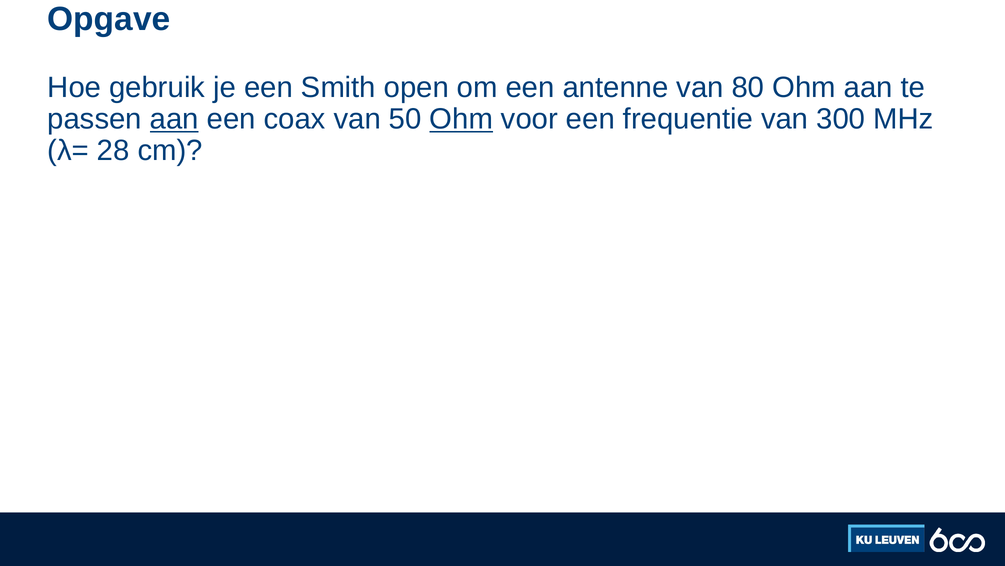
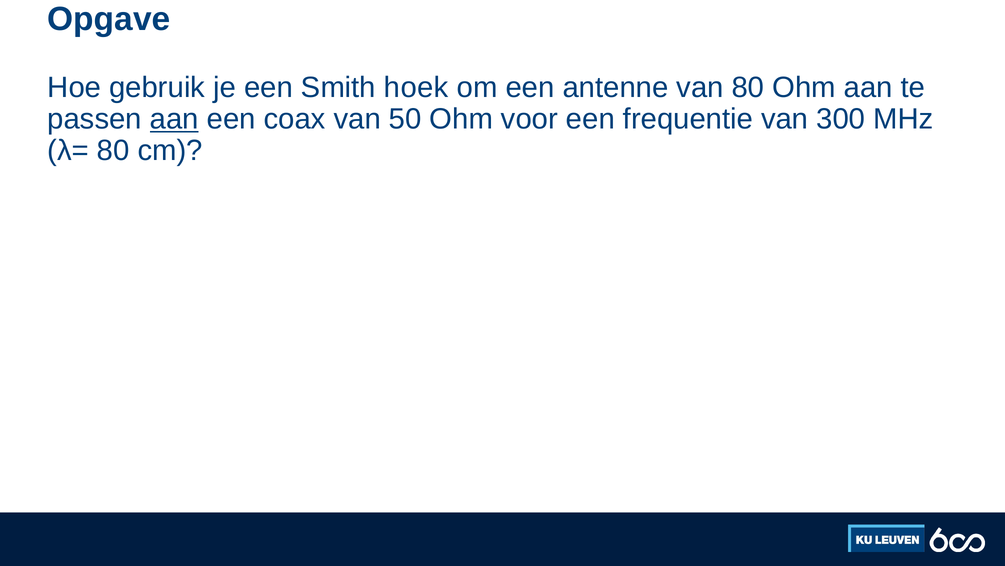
open: open -> hoek (416, 87)
Ohm underline: present -> none (461, 119)
λ= 28: 28 -> 80 (113, 151)
